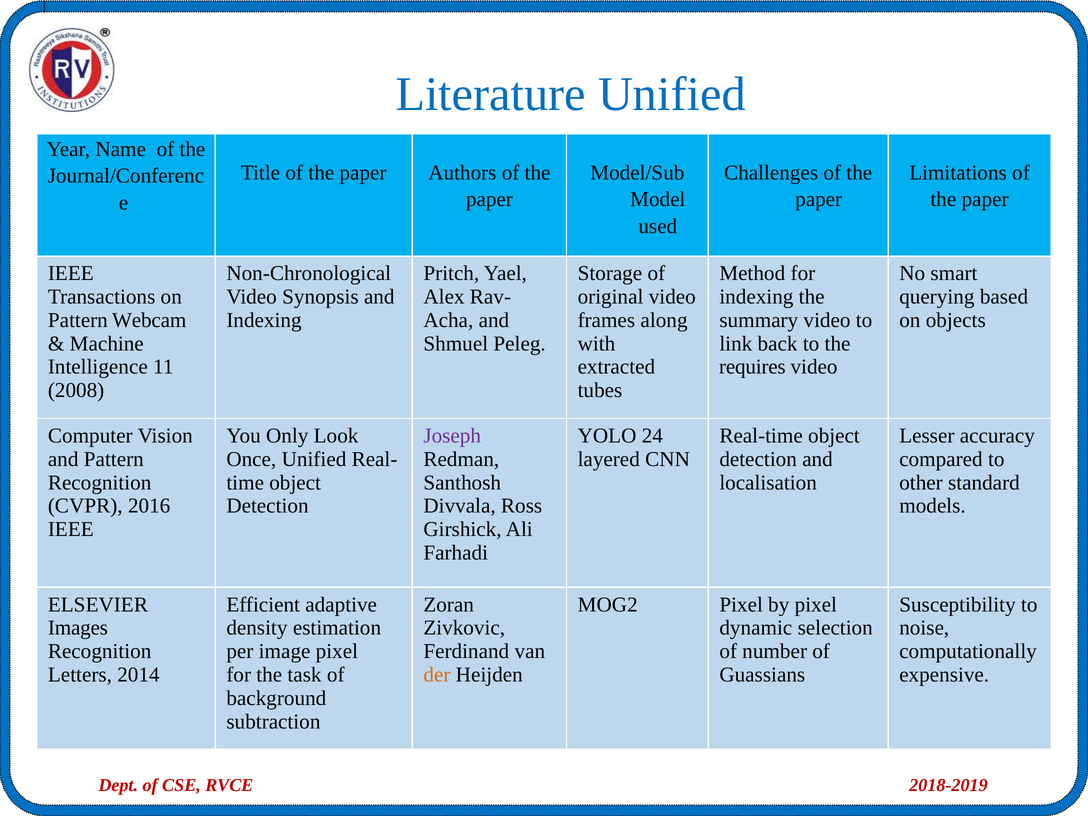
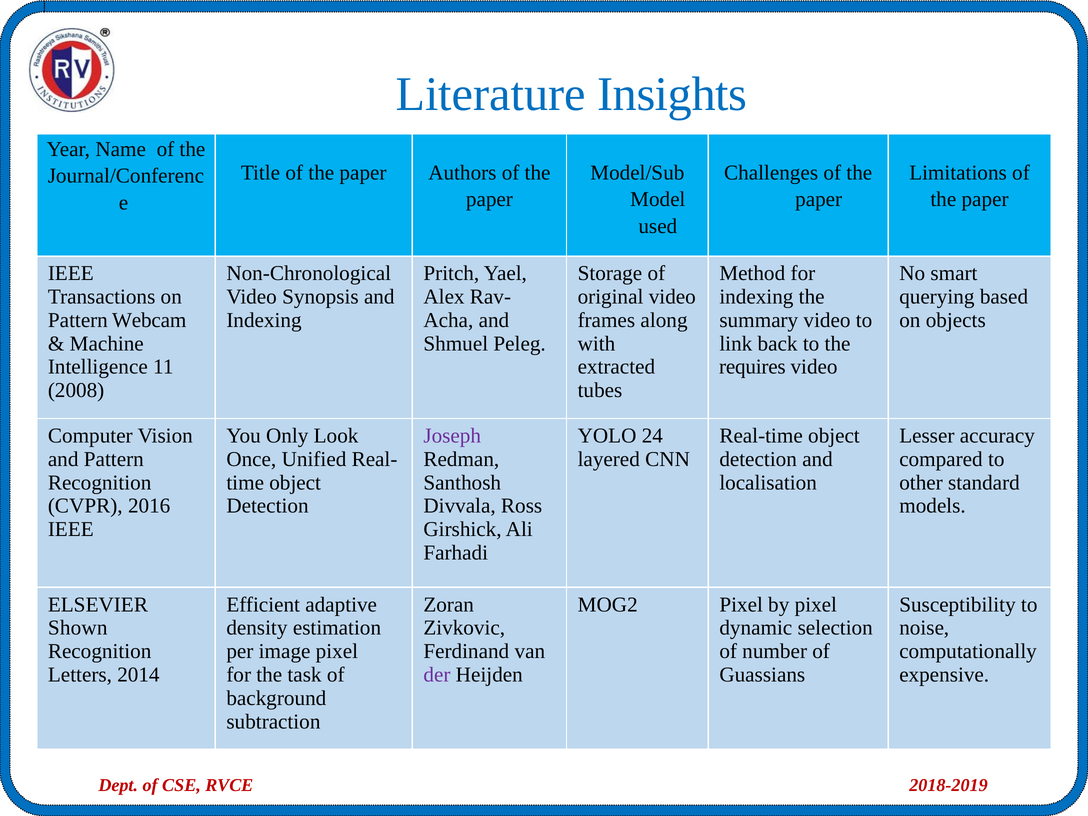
Literature Unified: Unified -> Insights (672, 94)
Images: Images -> Shown (78, 628)
der colour: orange -> purple (437, 675)
